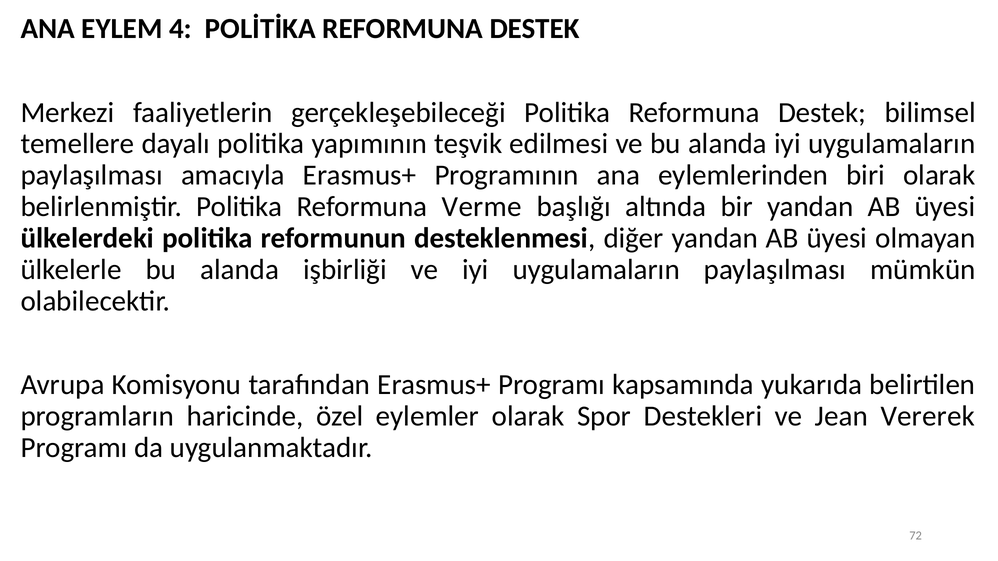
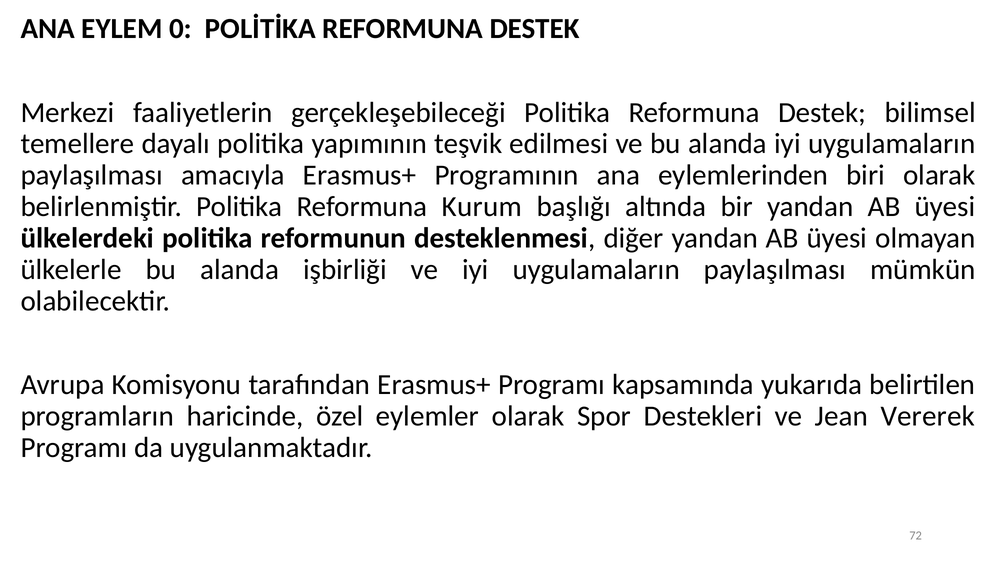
4: 4 -> 0 (180, 29)
Verme: Verme -> Kurum (482, 207)
